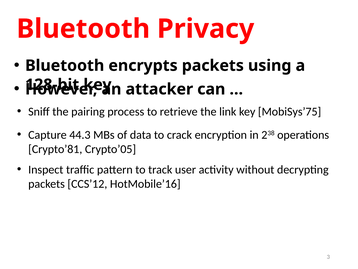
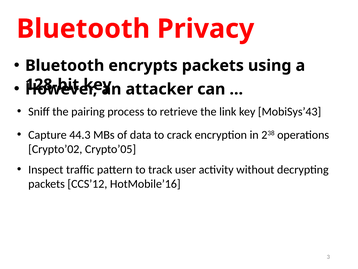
MobiSys’75: MobiSys’75 -> MobiSys’43 (290, 111)
Crypto’81: Crypto’81 -> Crypto’02 (55, 149)
